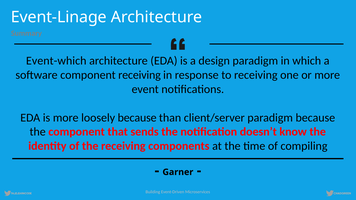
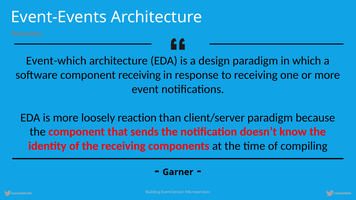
Event-Linage: Event-Linage -> Event-Events (59, 17)
loosely because: because -> reaction (137, 118)
